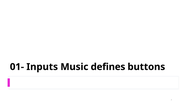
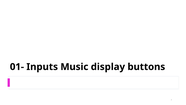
defines: defines -> display (108, 67)
